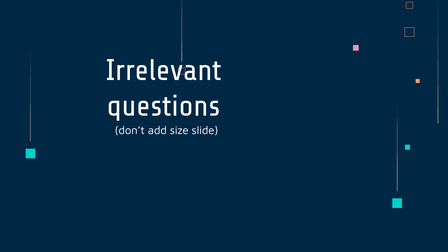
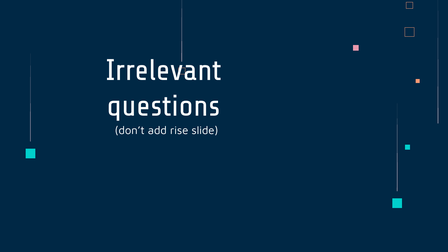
size: size -> rise (179, 130)
